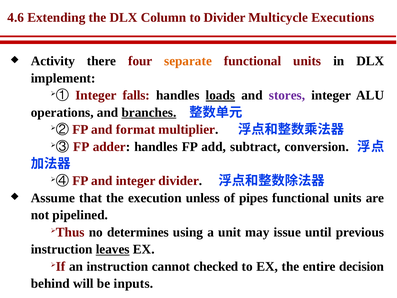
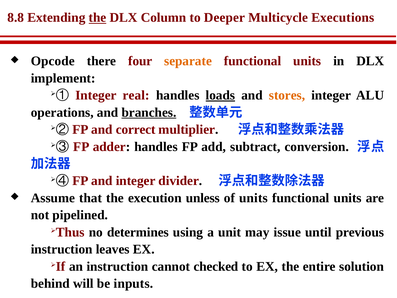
4.6: 4.6 -> 8.8 (16, 18)
the underline: none -> present (97, 18)
to Divider: Divider -> Deeper (224, 18)
Activity: Activity -> Opcode (53, 61)
falls: falls -> real (136, 95)
stores colour: purple -> orange (287, 95)
format: format -> correct (136, 129)
of pipes: pipes -> units (253, 198)
leaves underline: present -> none (113, 249)
decision: decision -> solution (362, 266)
